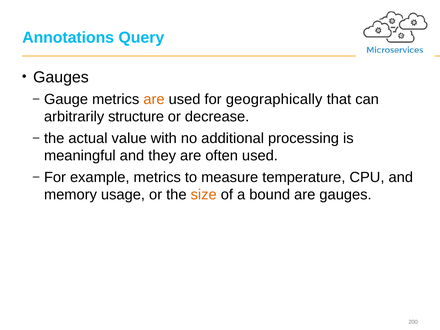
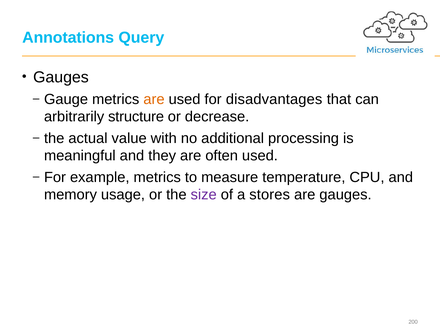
geographically: geographically -> disadvantages (274, 99)
size colour: orange -> purple (204, 195)
bound: bound -> stores (270, 195)
